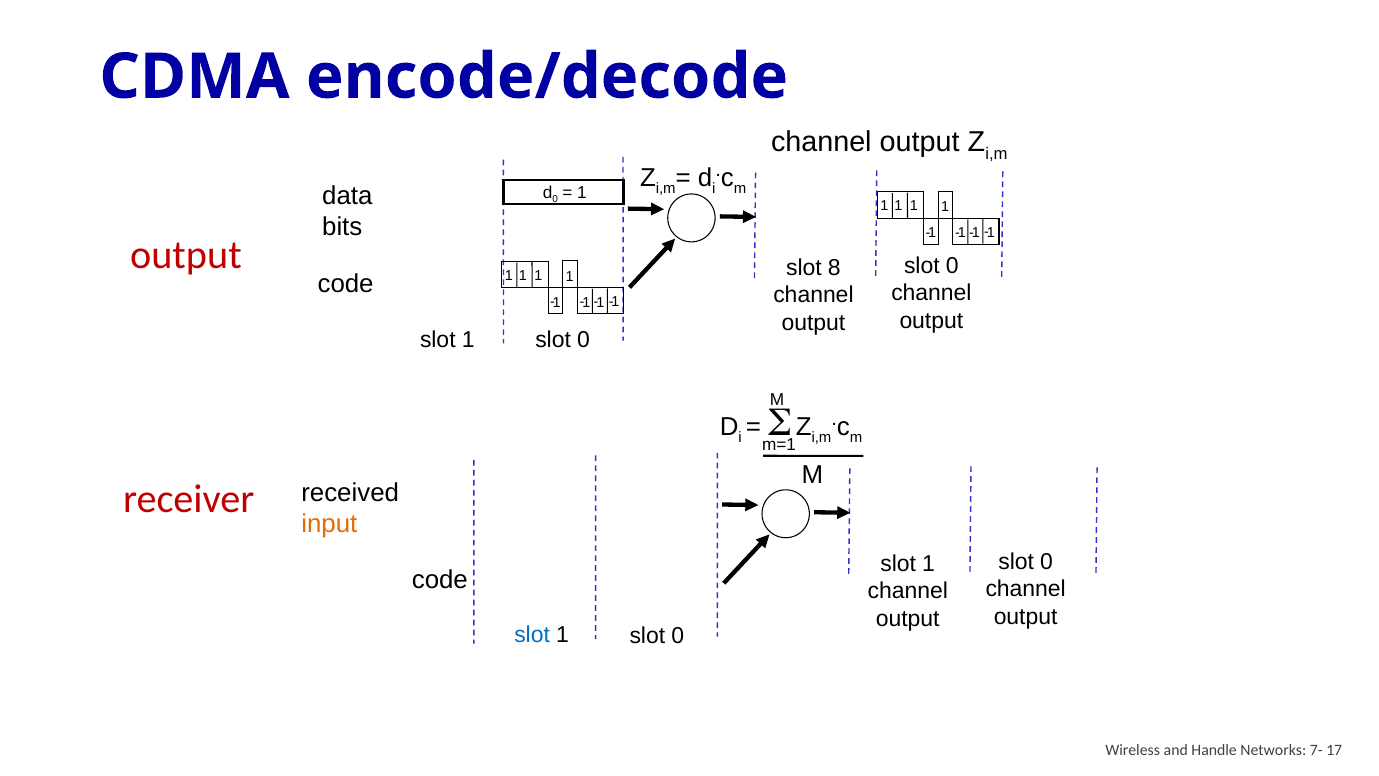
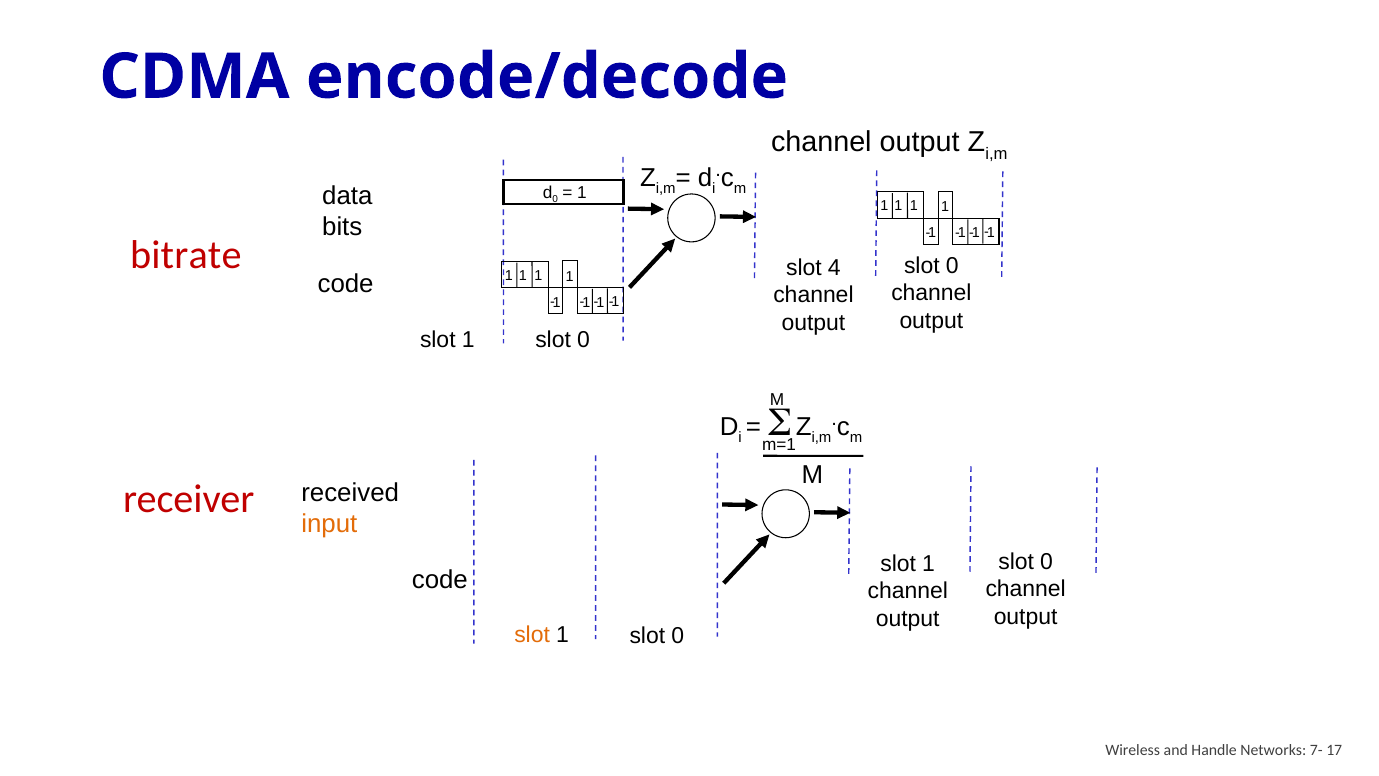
output: output -> bitrate (186, 255)
8: 8 -> 4 (834, 268)
slot colour: blue -> orange (532, 635)
